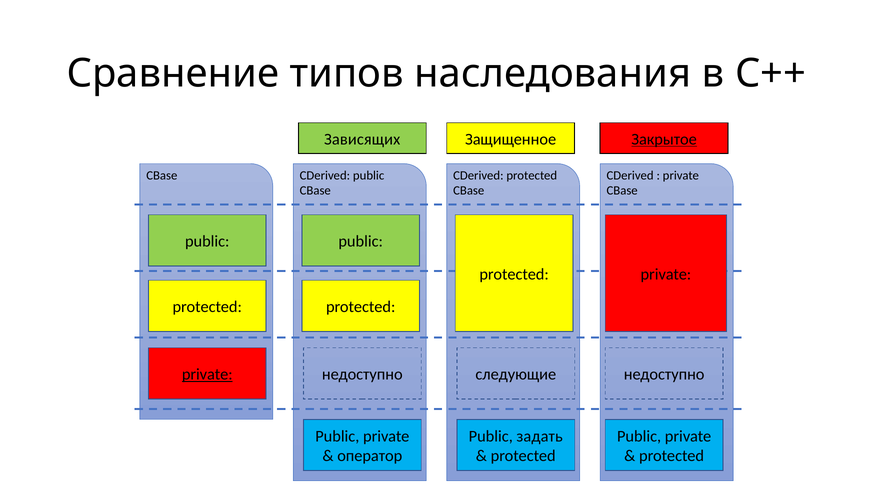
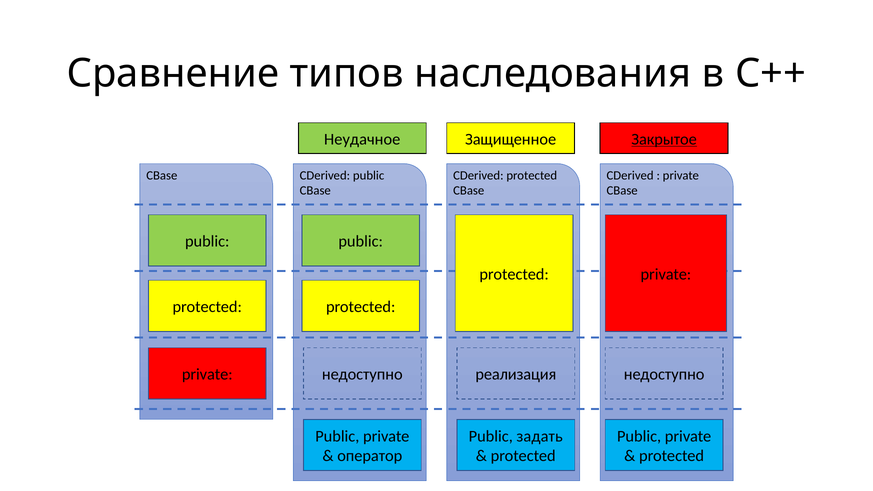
Зависящих: Зависящих -> Неудачное (362, 139)
private underline: present -> none (207, 375)
следующие: следующие -> реализация (516, 375)
